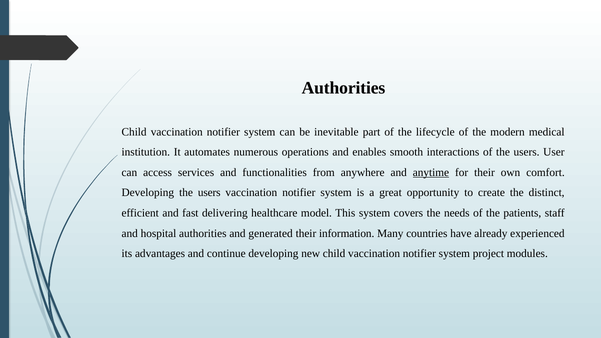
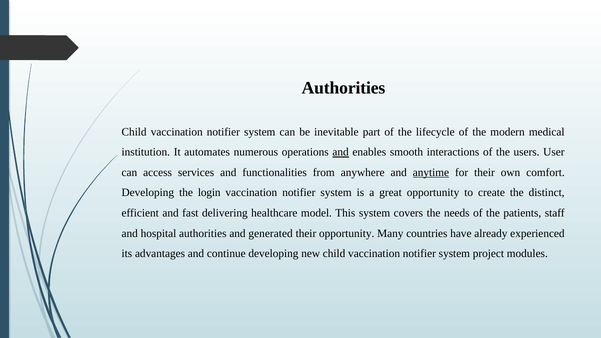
and underline: none -> present (341, 152)
Developing the users: users -> login (209, 193)
their information: information -> opportunity (347, 233)
